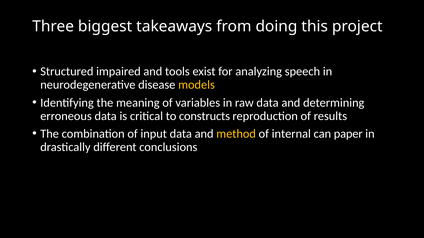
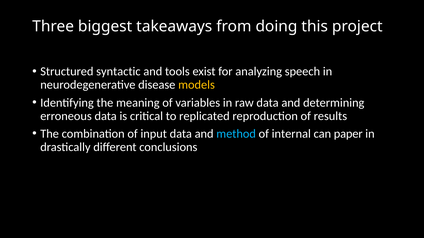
impaired: impaired -> syntactic (118, 72)
constructs: constructs -> replicated (204, 116)
method colour: yellow -> light blue (236, 134)
